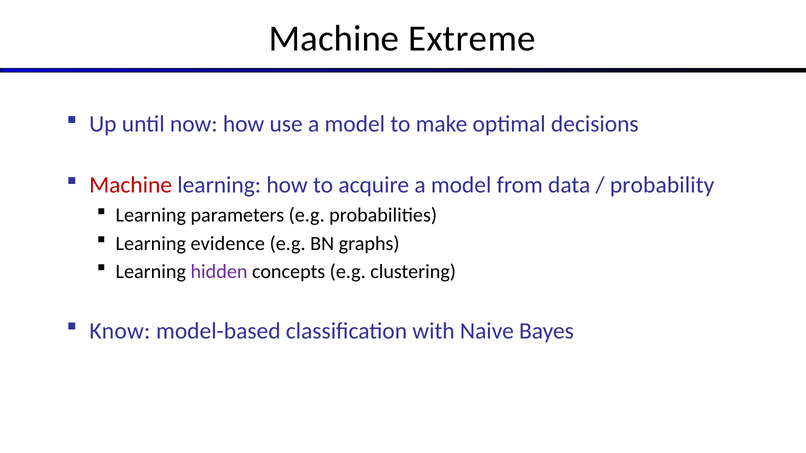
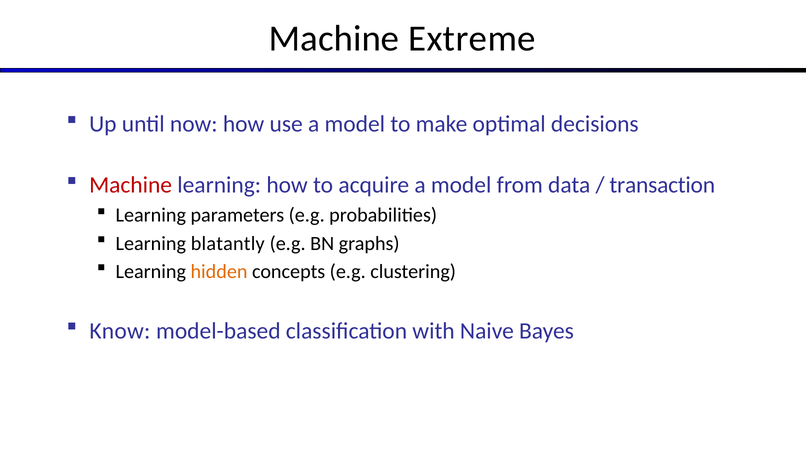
probability: probability -> transaction (662, 185)
evidence: evidence -> blatantly (228, 244)
hidden colour: purple -> orange (219, 272)
